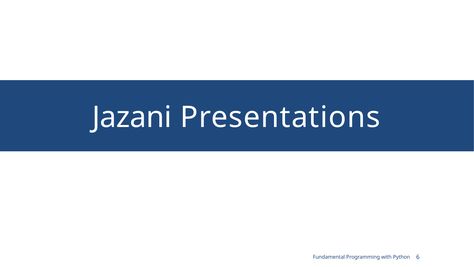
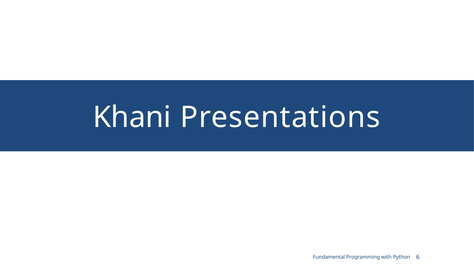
Jazani: Jazani -> Khani (132, 117)
